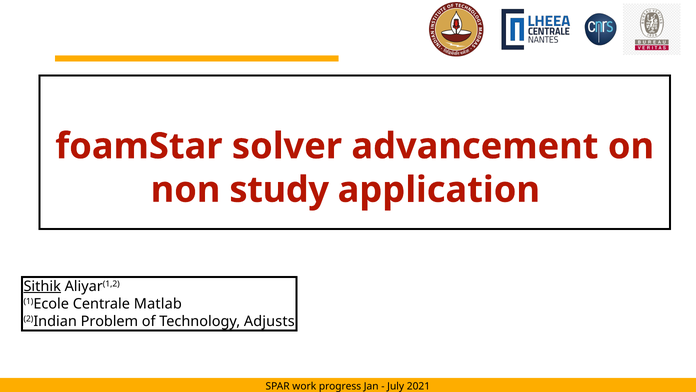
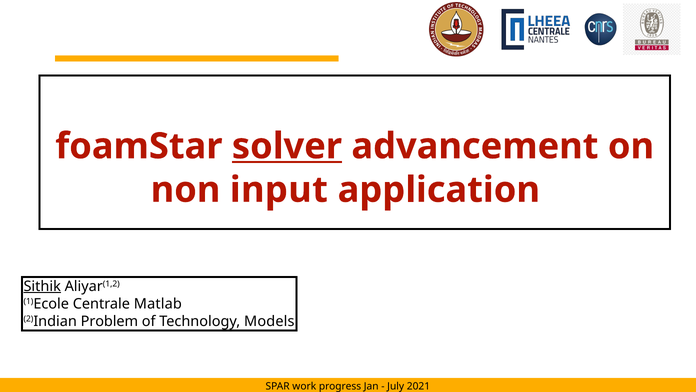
solver underline: none -> present (287, 146)
study: study -> input (279, 190)
Adjusts: Adjusts -> Models (269, 321)
